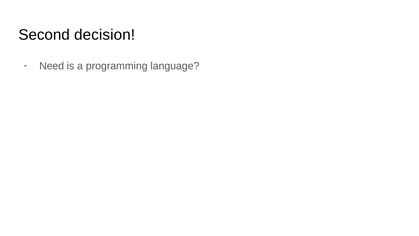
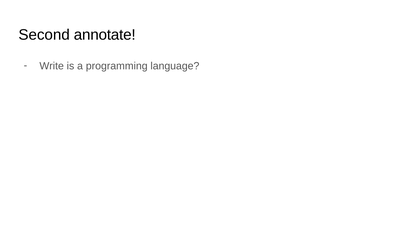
decision: decision -> annotate (105, 35)
Need: Need -> Write (52, 66)
